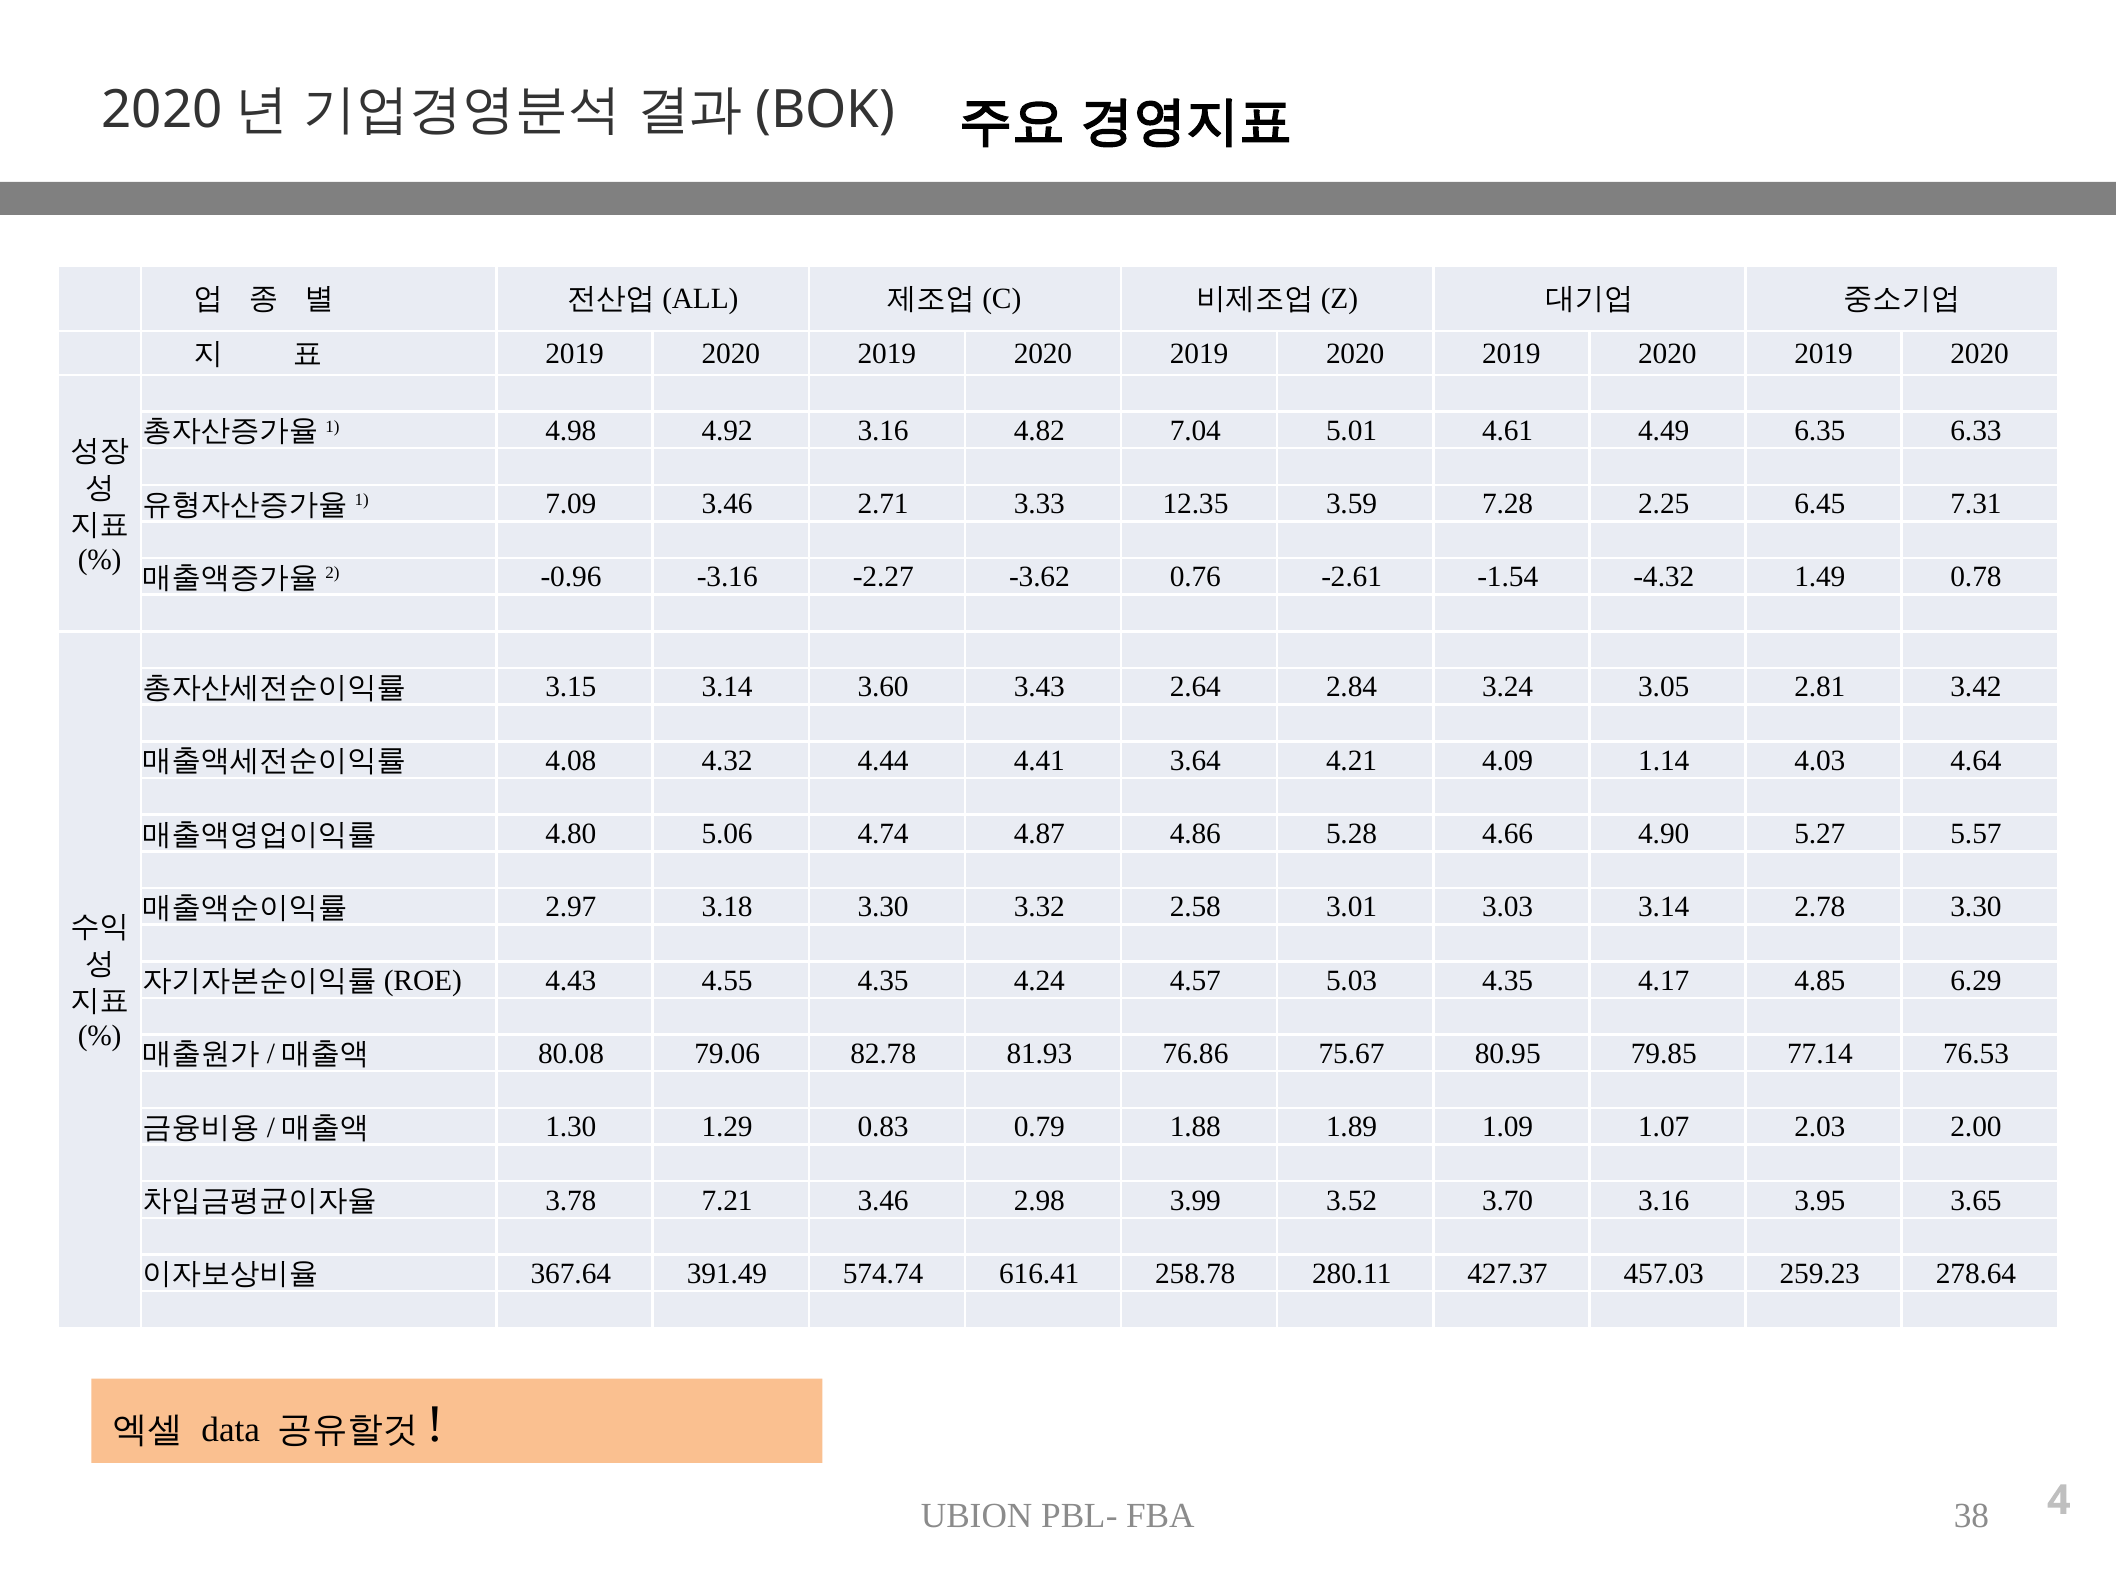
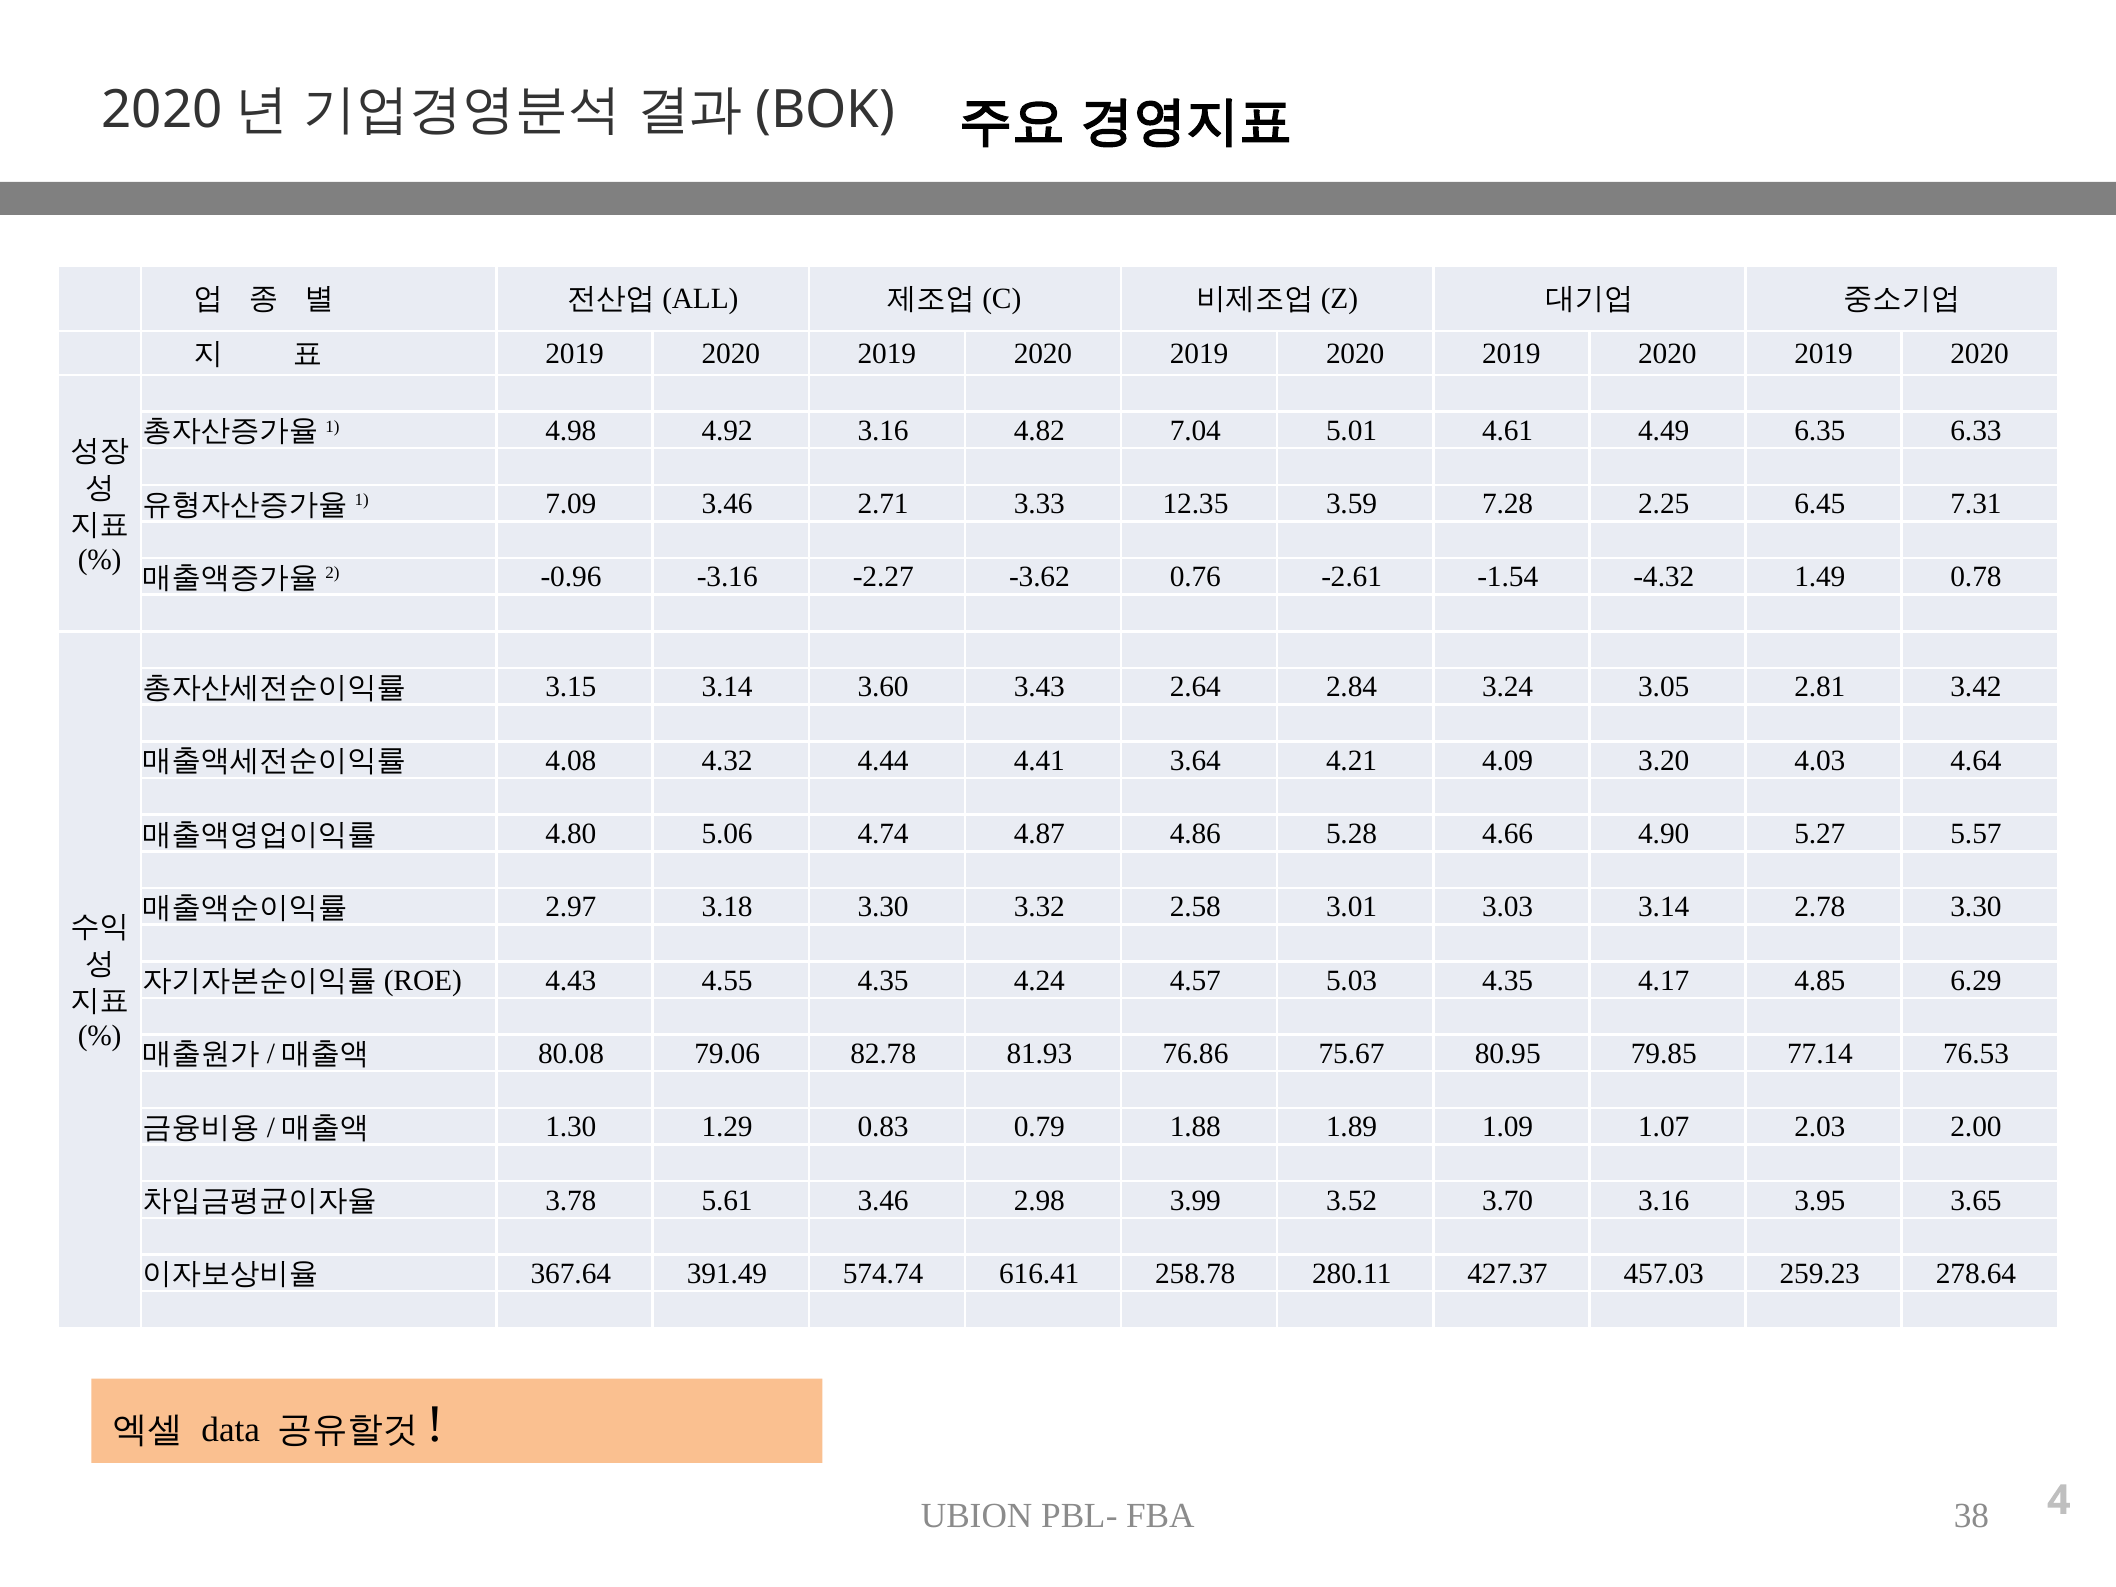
1.14: 1.14 -> 3.20 (1664, 760)
7.21: 7.21 -> 5.61 (727, 1200)
